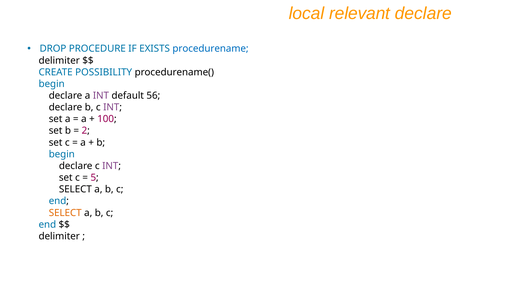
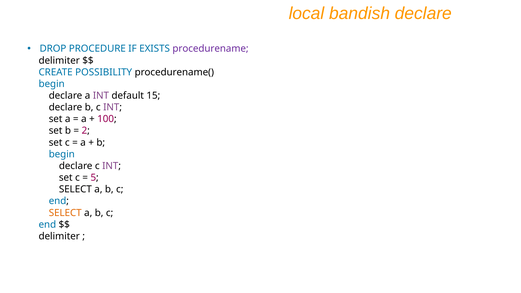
relevant: relevant -> bandish (360, 14)
procedurename colour: blue -> purple (211, 49)
56: 56 -> 15 (153, 96)
